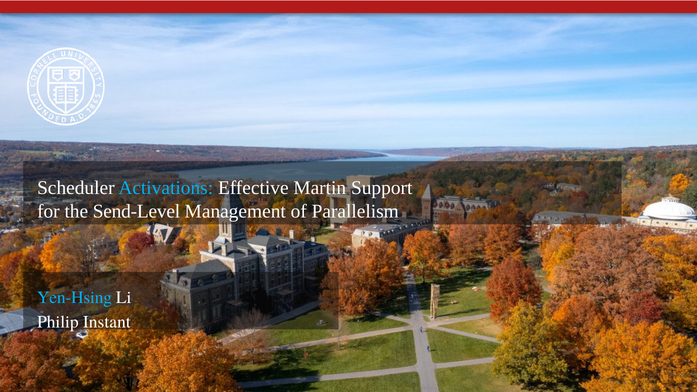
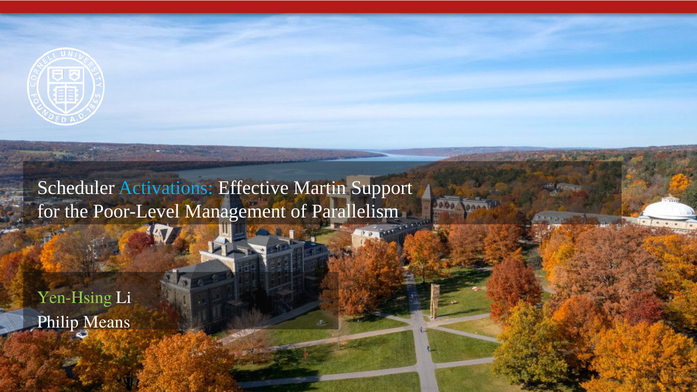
Send-Level: Send-Level -> Poor-Level (136, 211)
Yen-Hsing colour: light blue -> light green (74, 298)
Instant: Instant -> Means (107, 322)
